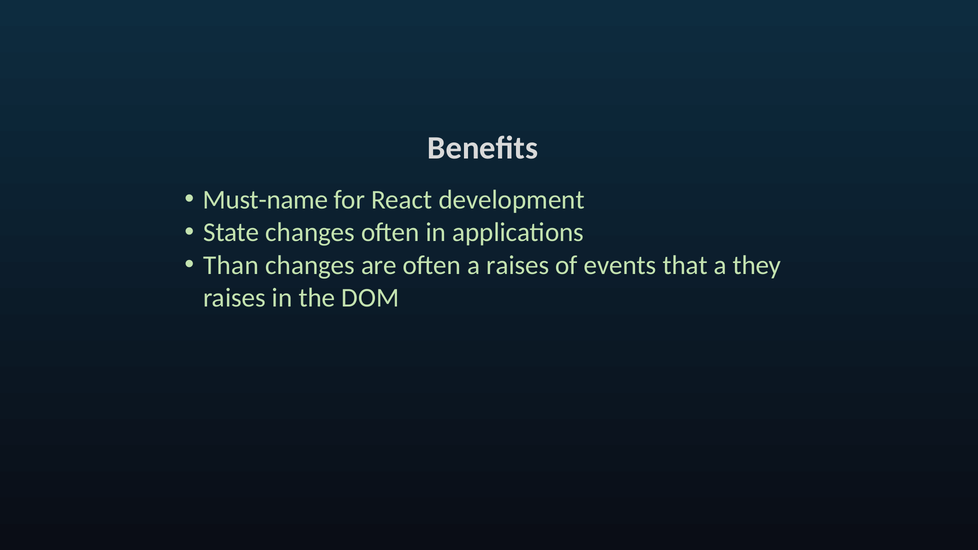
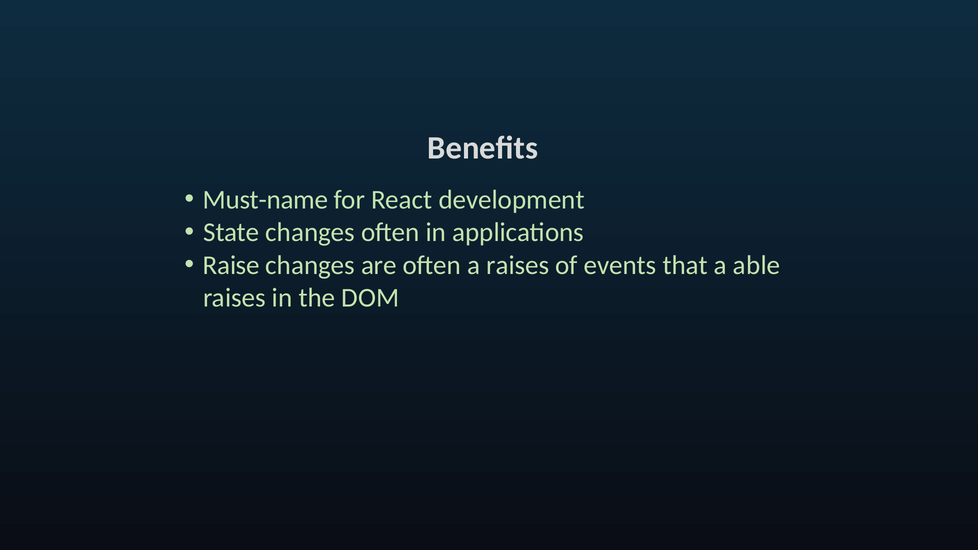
Than: Than -> Raise (231, 265)
they: they -> able (757, 265)
